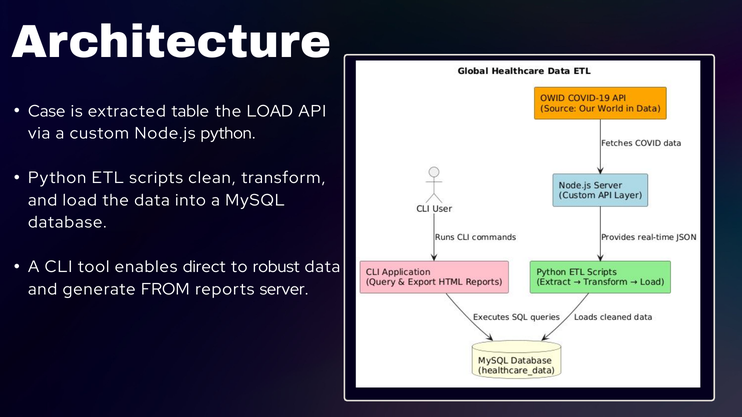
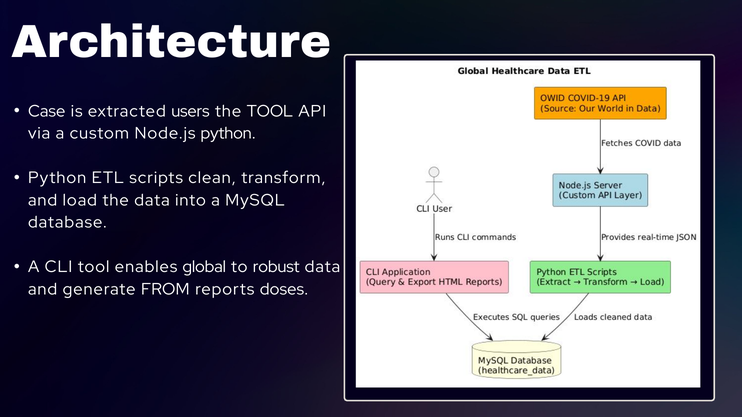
table: table -> users (190, 111)
the LOAD: LOAD -> TOOL (270, 111)
direct: direct -> global (204, 267)
server: server -> doses (284, 289)
